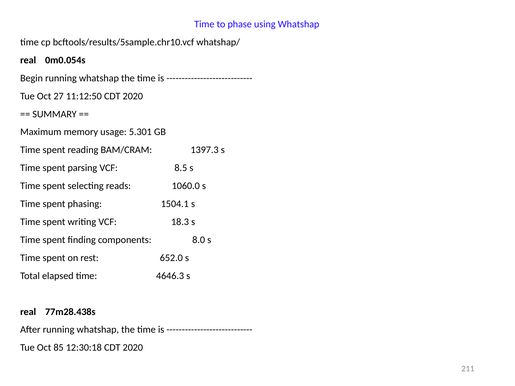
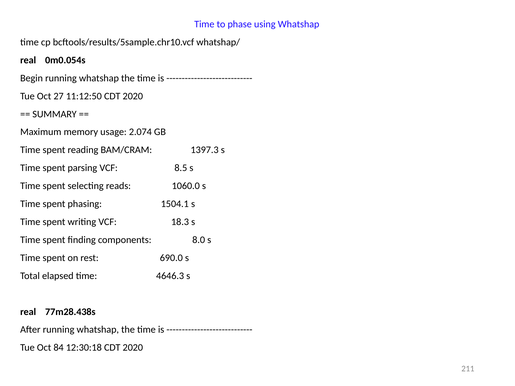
5.301: 5.301 -> 2.074 (140, 132)
652.0: 652.0 -> 690.0 (171, 258)
85: 85 -> 84 (59, 348)
